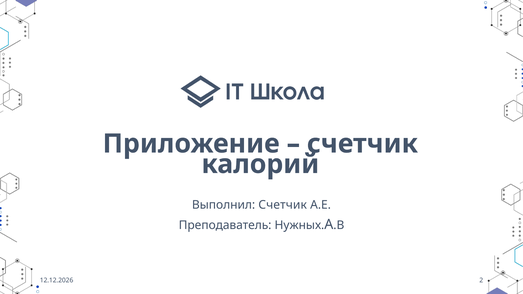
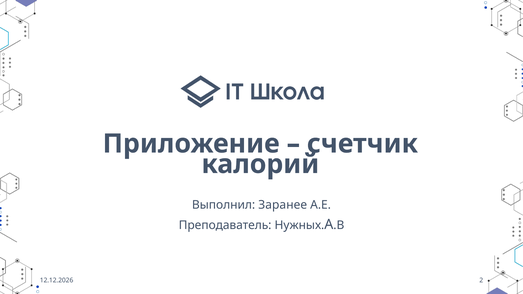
Выполнил Счетчик: Счетчик -> Заранее (283, 205)
